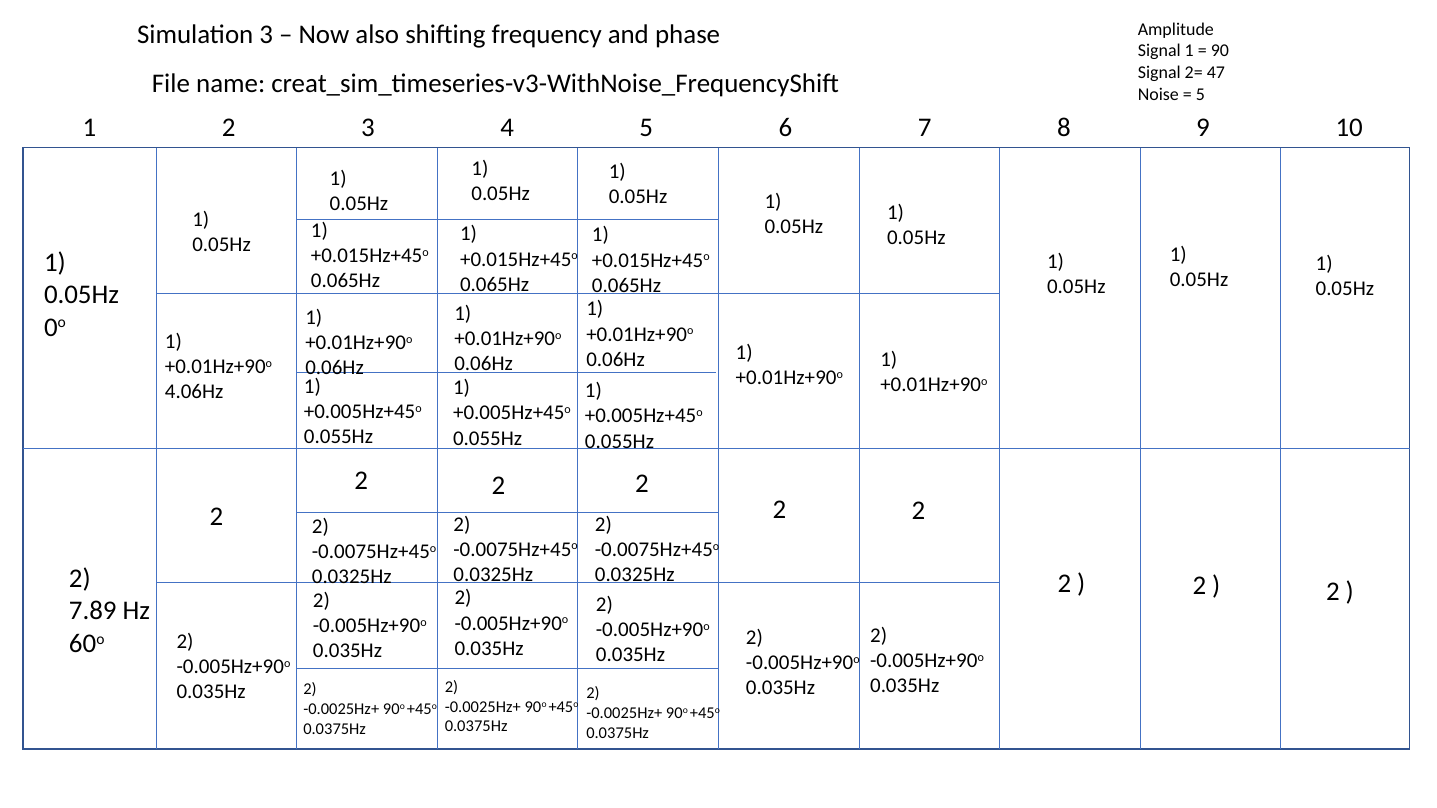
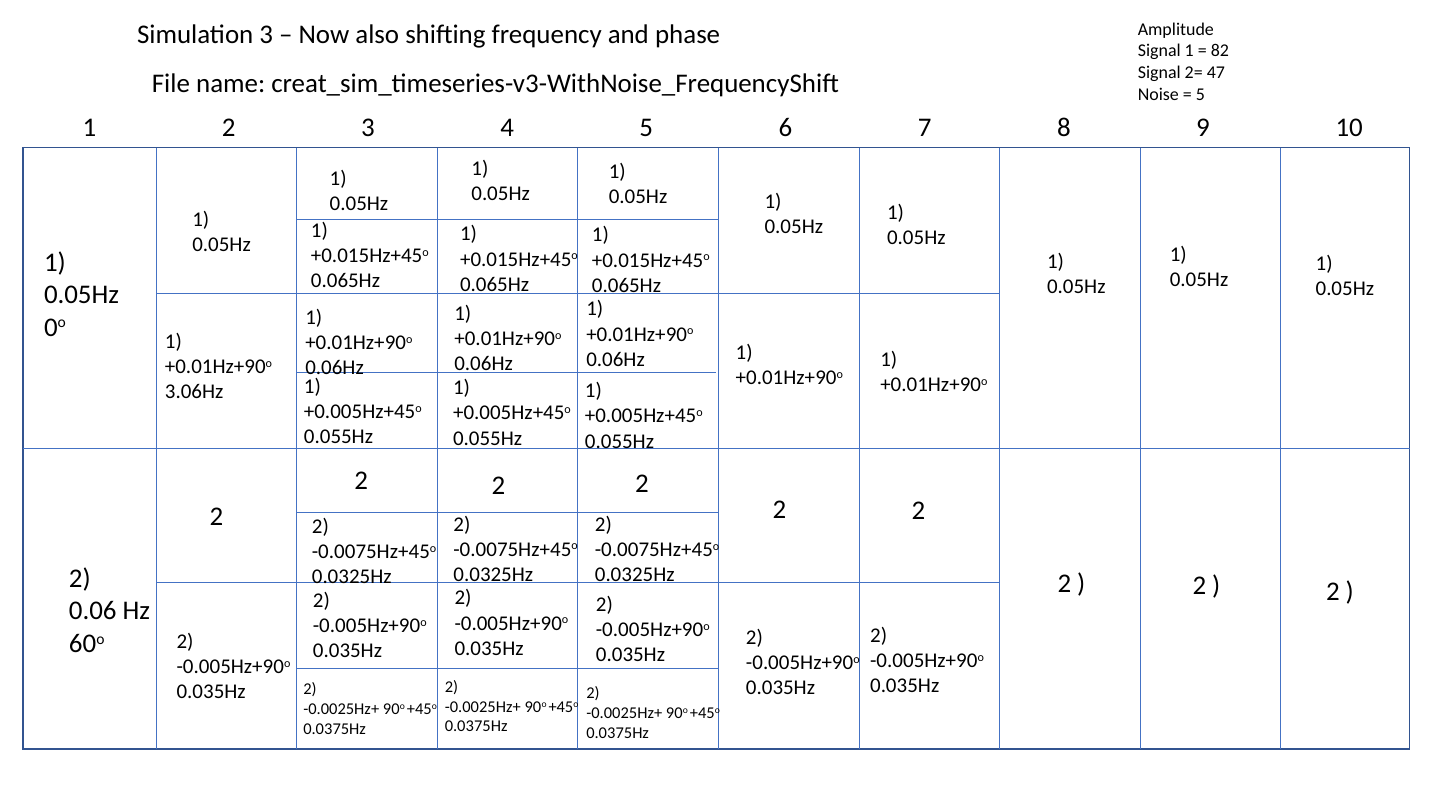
90: 90 -> 82 (1220, 51)
4.06Hz: 4.06Hz -> 3.06Hz (194, 392)
7.89: 7.89 -> 0.06 (93, 611)
